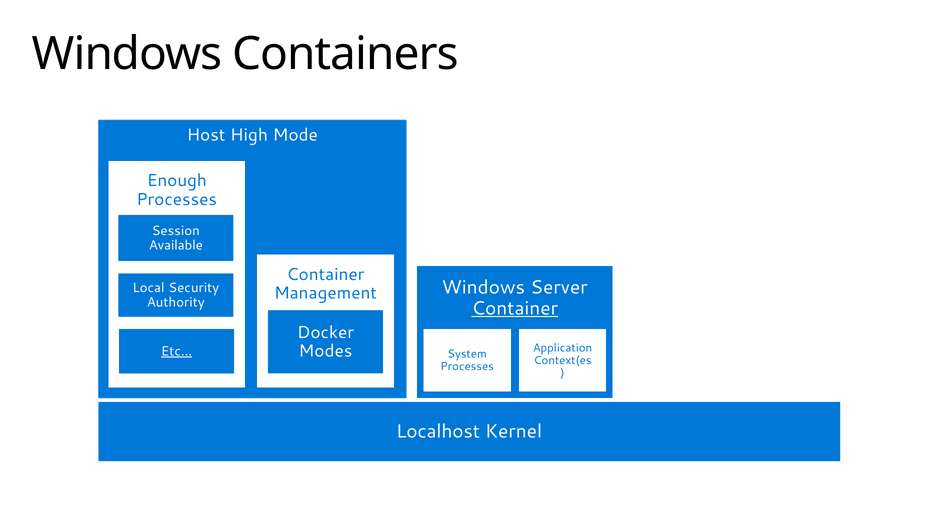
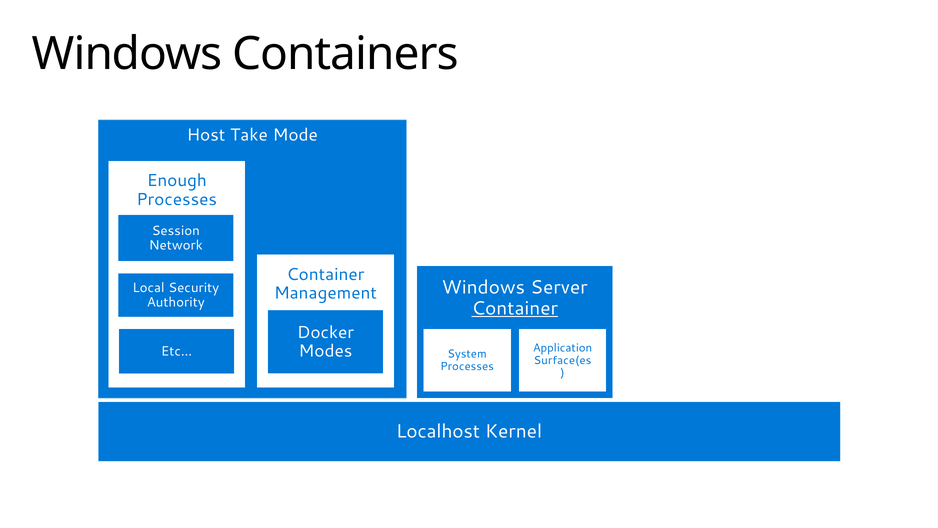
High: High -> Take (249, 135)
Available: Available -> Network (176, 245)
Etc… underline: present -> none (177, 351)
Context(es: Context(es -> Surface(es (562, 360)
